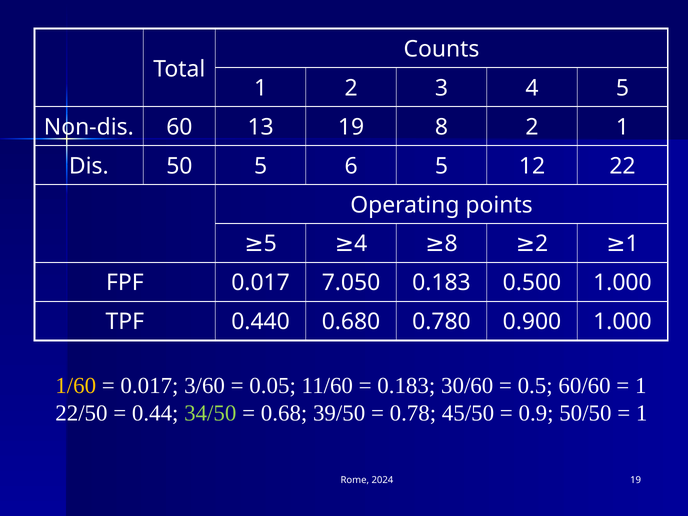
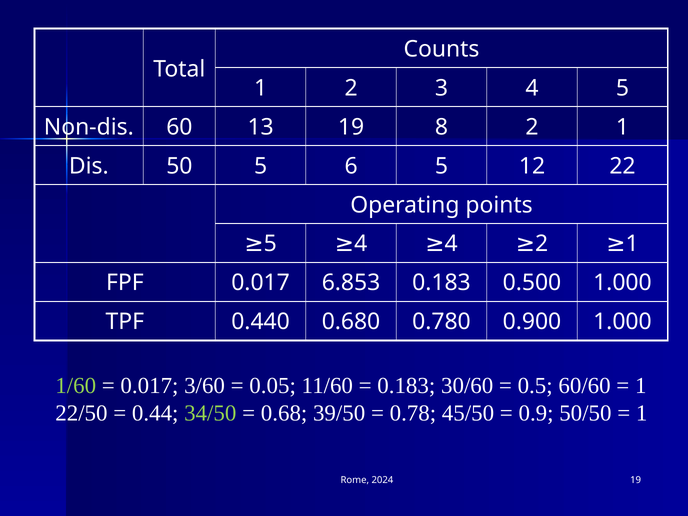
8: 8 -> 4 (451, 244)
7.050: 7.050 -> 6.853 (351, 283)
1/60 colour: yellow -> light green (76, 386)
